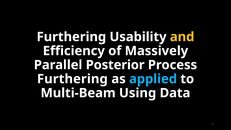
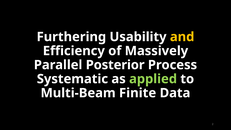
Furthering: Furthering -> Systematic (72, 79)
applied colour: light blue -> light green (153, 79)
Using: Using -> Finite (138, 93)
